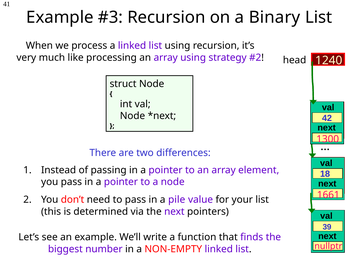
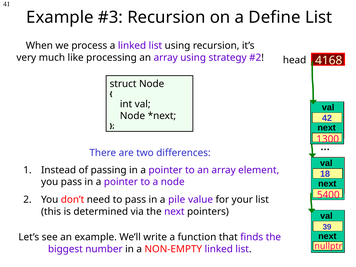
Binary: Binary -> Define (275, 17)
1240: 1240 -> 4168 (329, 60)
1661: 1661 -> 5400 (328, 195)
